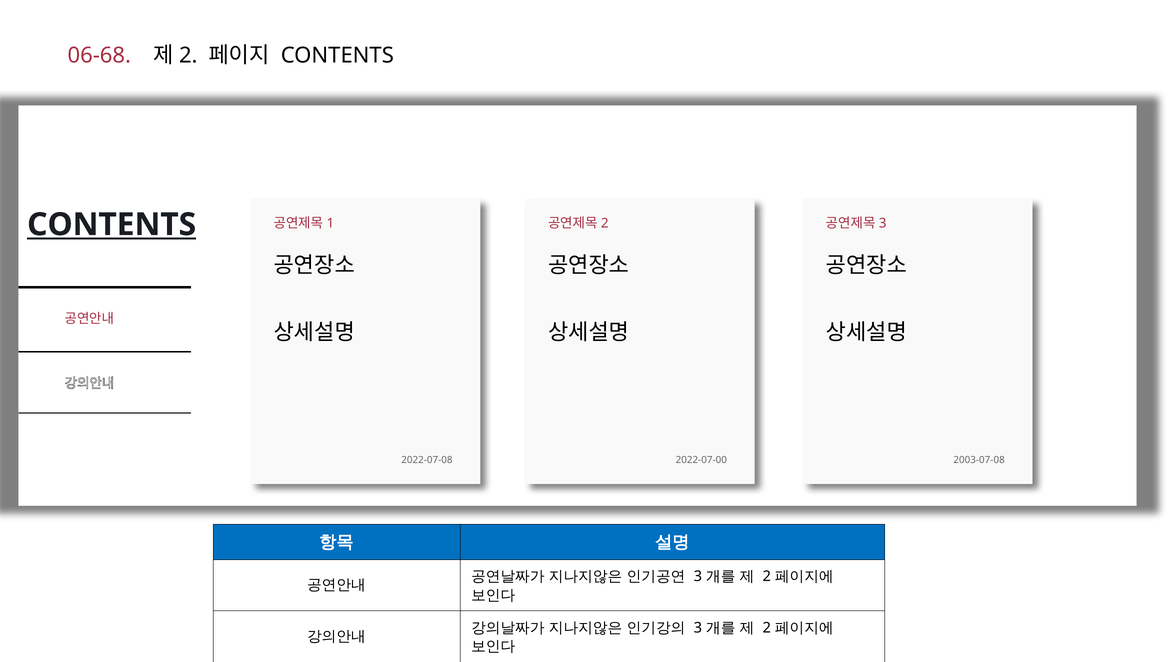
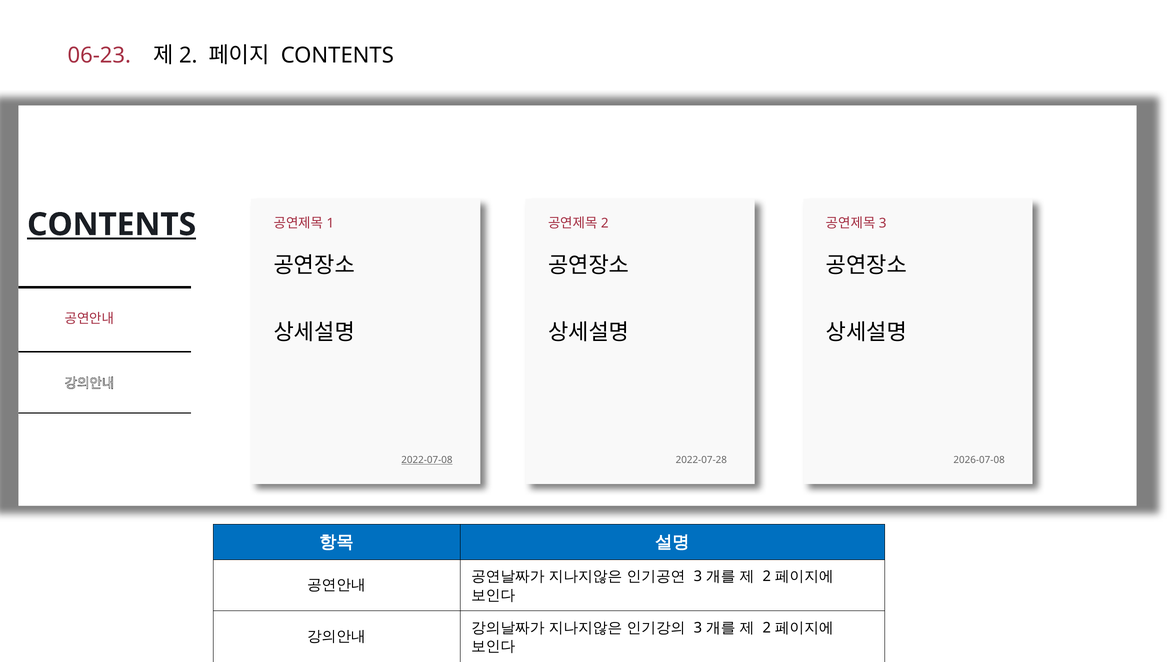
06-68: 06-68 -> 06-23 (99, 56)
2022-07-08 underline: none -> present (427, 460)
2022-07-00: 2022-07-00 -> 2022-07-28 (701, 460)
2003-07-08: 2003-07-08 -> 2026-07-08 (979, 460)
